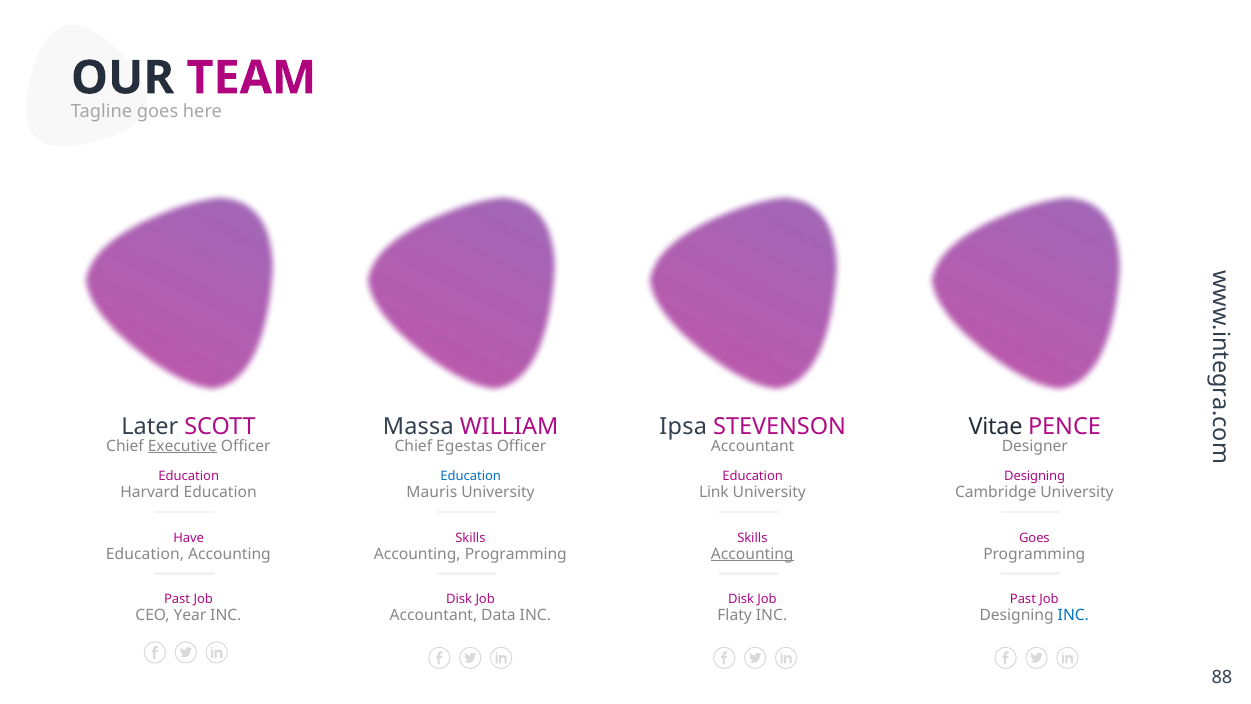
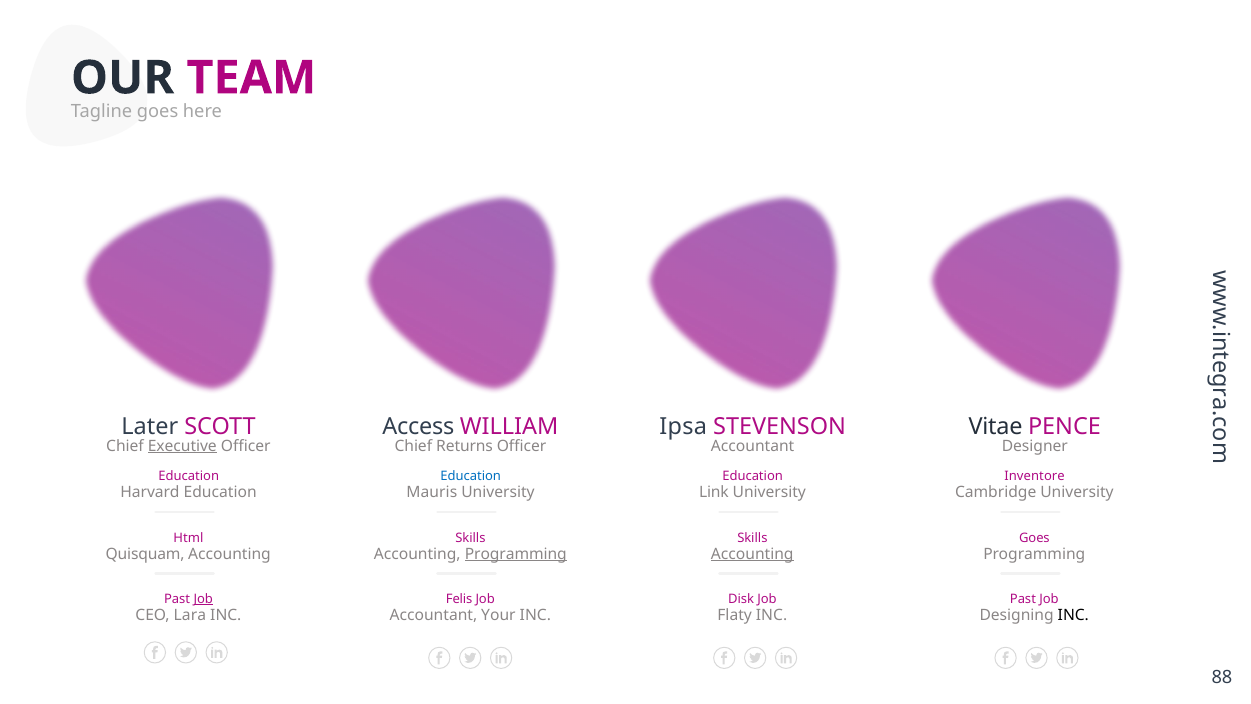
Massa: Massa -> Access (418, 427)
Egestas: Egestas -> Returns (465, 446)
Designing: Designing -> Inventore (1035, 476)
Have: Have -> Html (188, 538)
Education: Education -> Quisquam (145, 554)
Programming underline: none -> present (516, 554)
Job underline: none -> present (203, 599)
Disk: Disk -> Felis (459, 599)
Year: Year -> Lara (190, 615)
Data: Data -> Your (498, 615)
INC colour: blue -> black (1073, 615)
